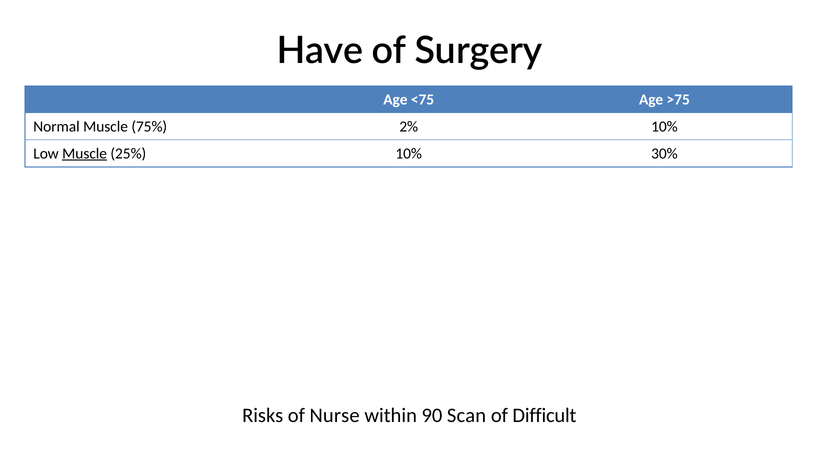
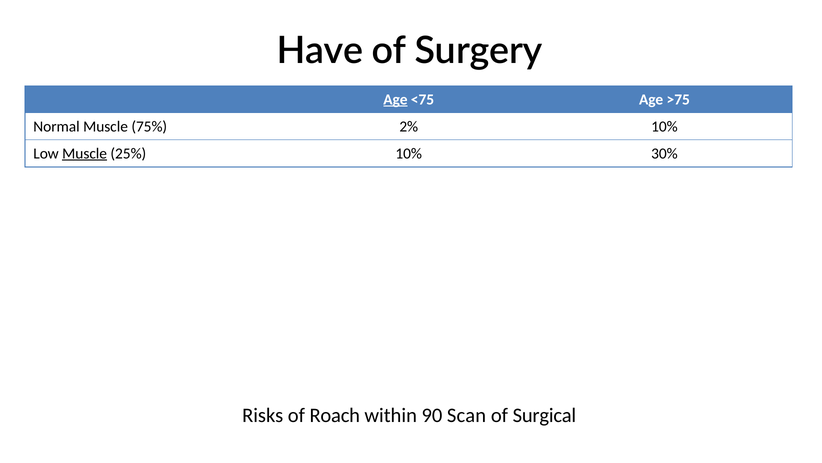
Age underline: none -> present (395, 99)
Nurse: Nurse -> Roach (335, 415)
Difficult: Difficult -> Surgical (544, 415)
